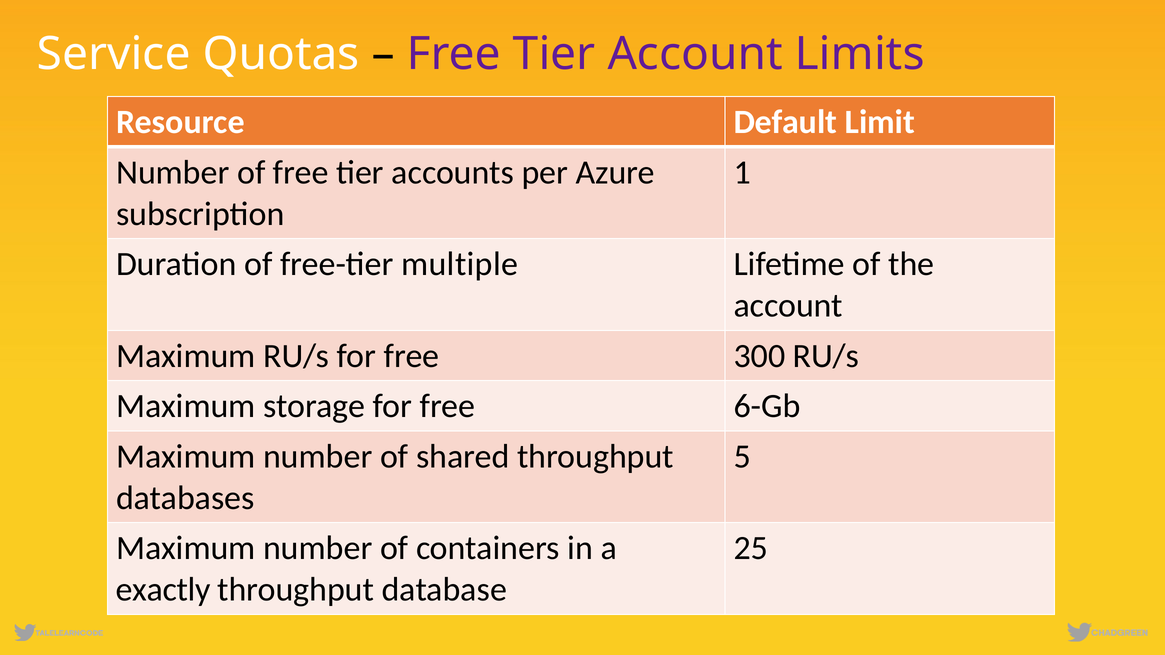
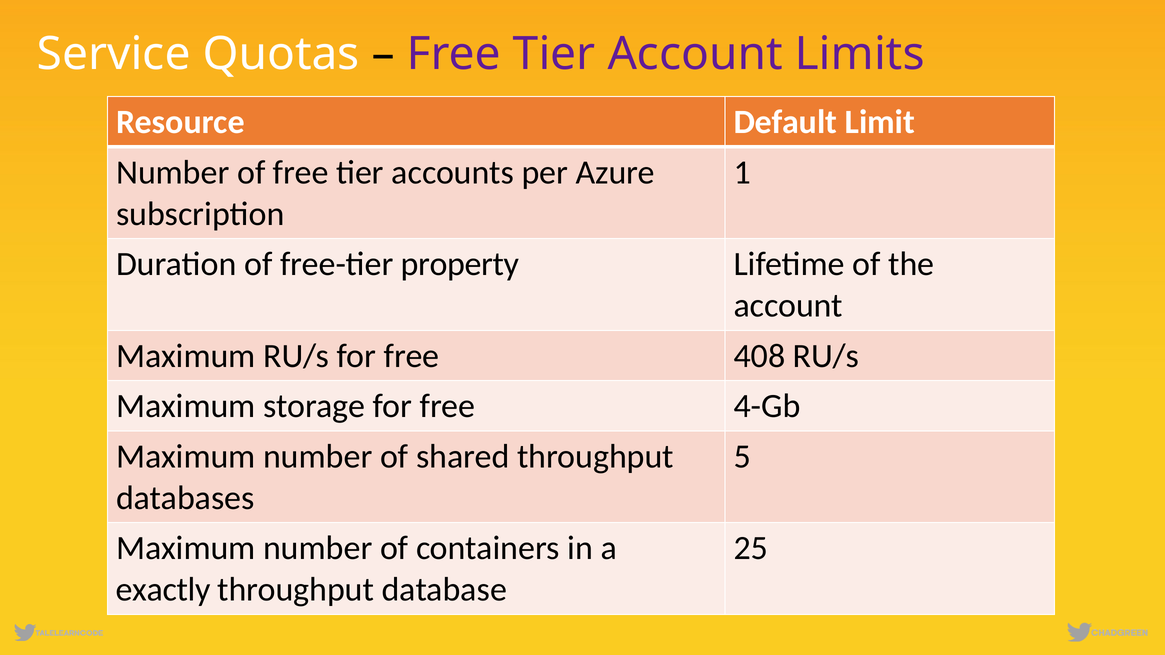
multiple: multiple -> property (460, 264)
300: 300 -> 408 (759, 356)
6-Gb: 6-Gb -> 4-Gb (767, 406)
